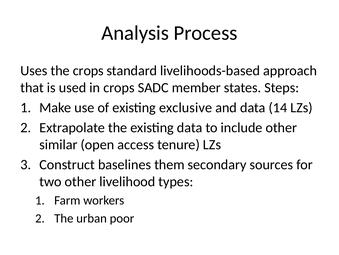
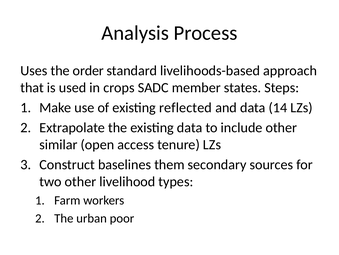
the crops: crops -> order (88, 70)
exclusive: exclusive -> reflected (186, 107)
